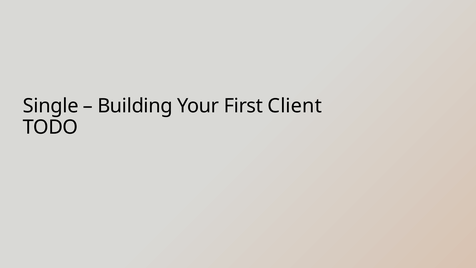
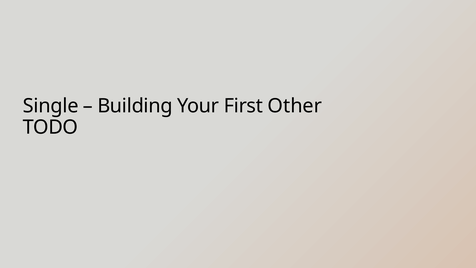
Client: Client -> Other (295, 106)
